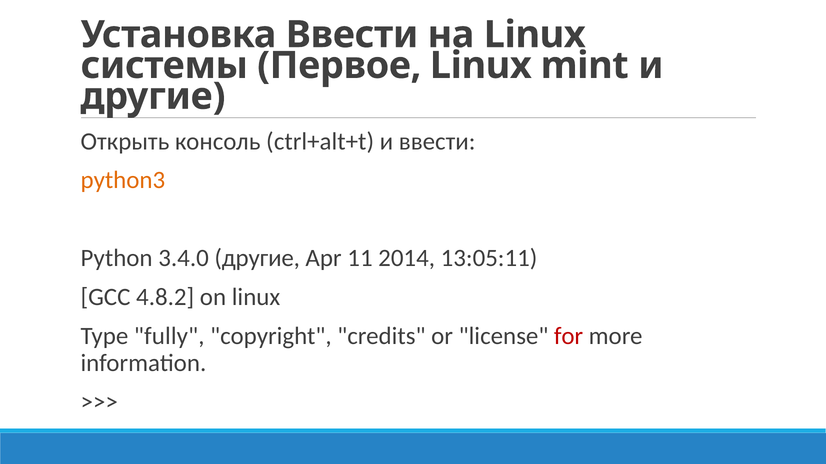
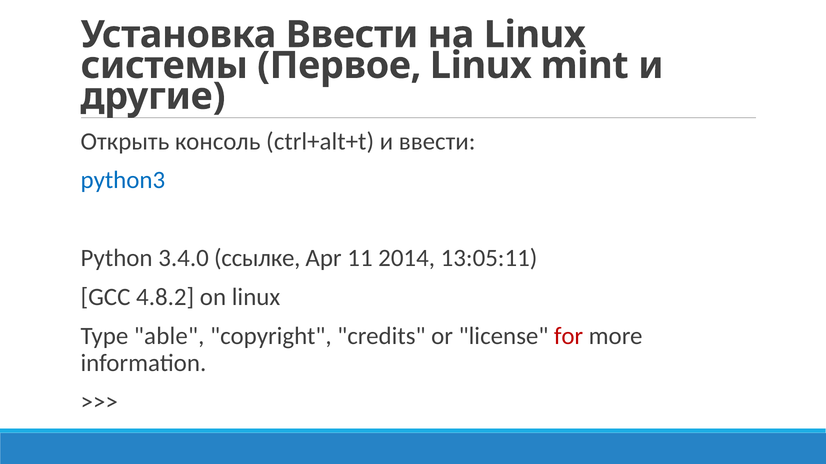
python3 colour: orange -> blue (123, 180)
3.4.0 другие: другие -> ссылке (257, 258)
fully: fully -> able (169, 336)
